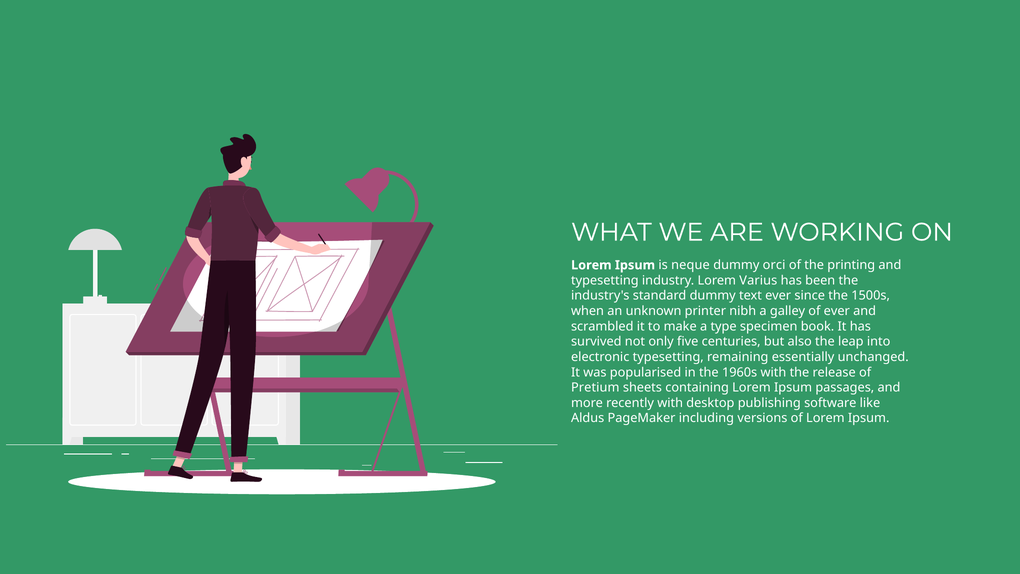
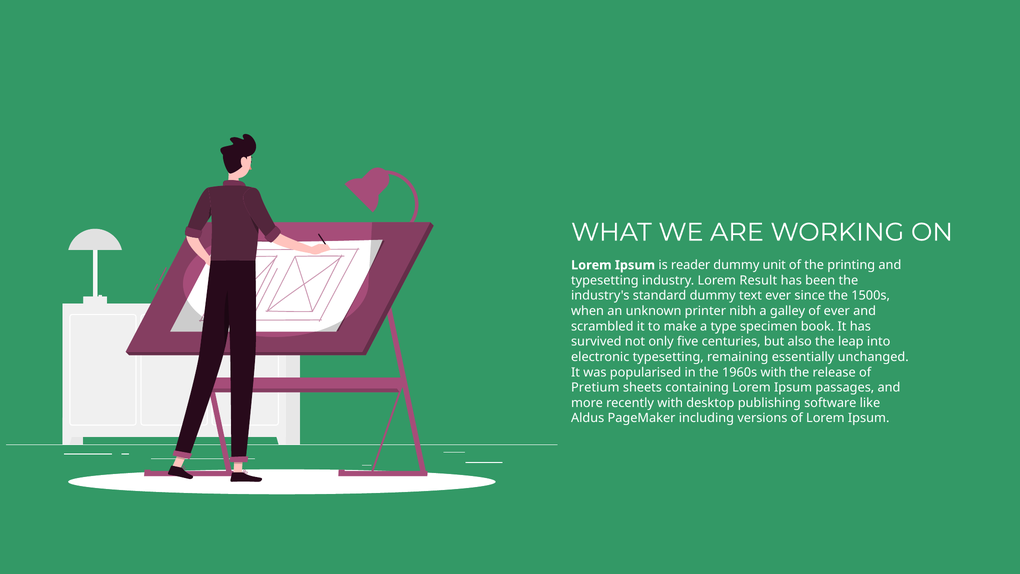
neque: neque -> reader (691, 265)
orci: orci -> unit (774, 265)
Varius: Varius -> Result (758, 280)
